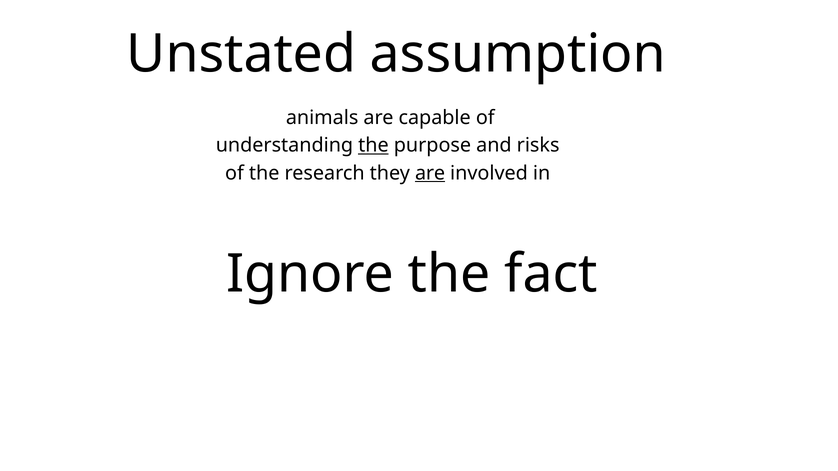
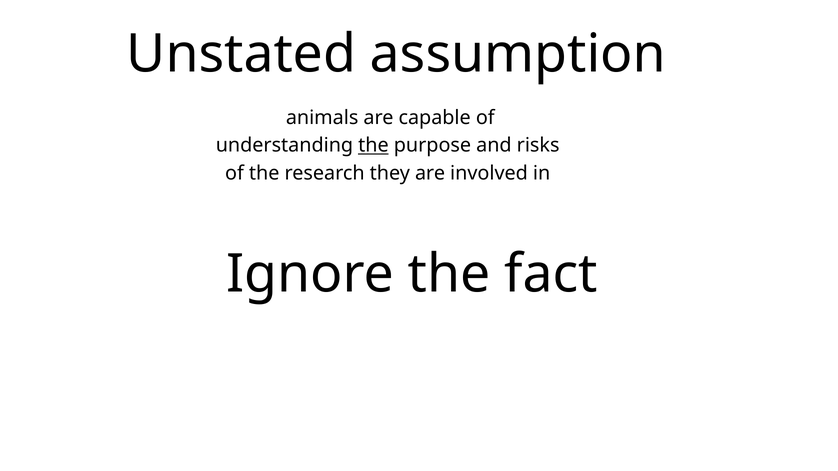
are underline: present -> none (430, 173)
